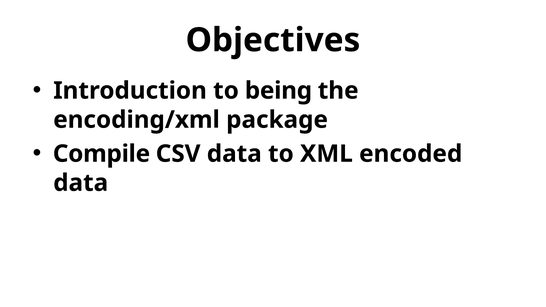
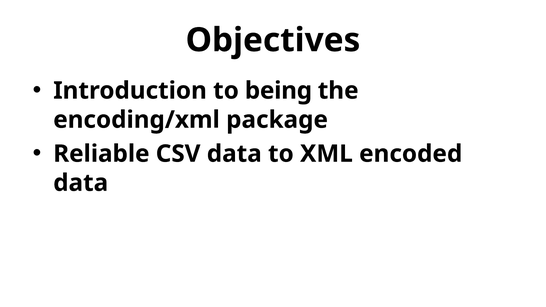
Compile: Compile -> Reliable (101, 154)
